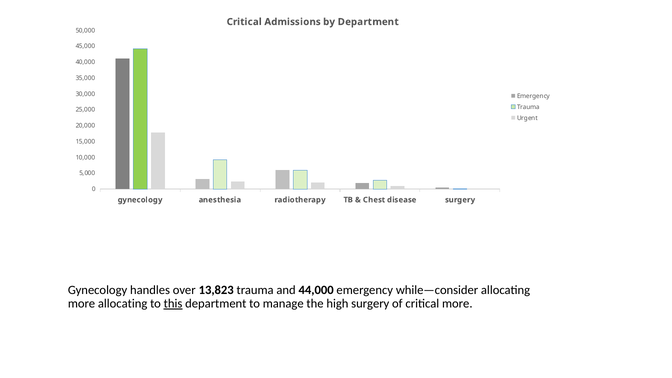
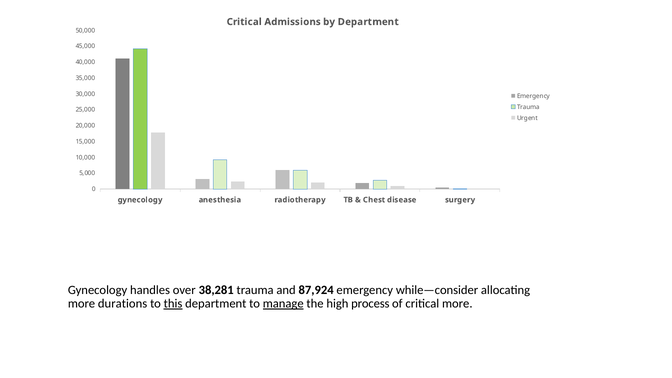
13,823: 13,823 -> 38,281 (216, 290)
44,000: 44,000 -> 87,924 (316, 290)
more allocating: allocating -> durations (123, 304)
manage underline: none -> present (283, 304)
high surgery: surgery -> process (370, 304)
